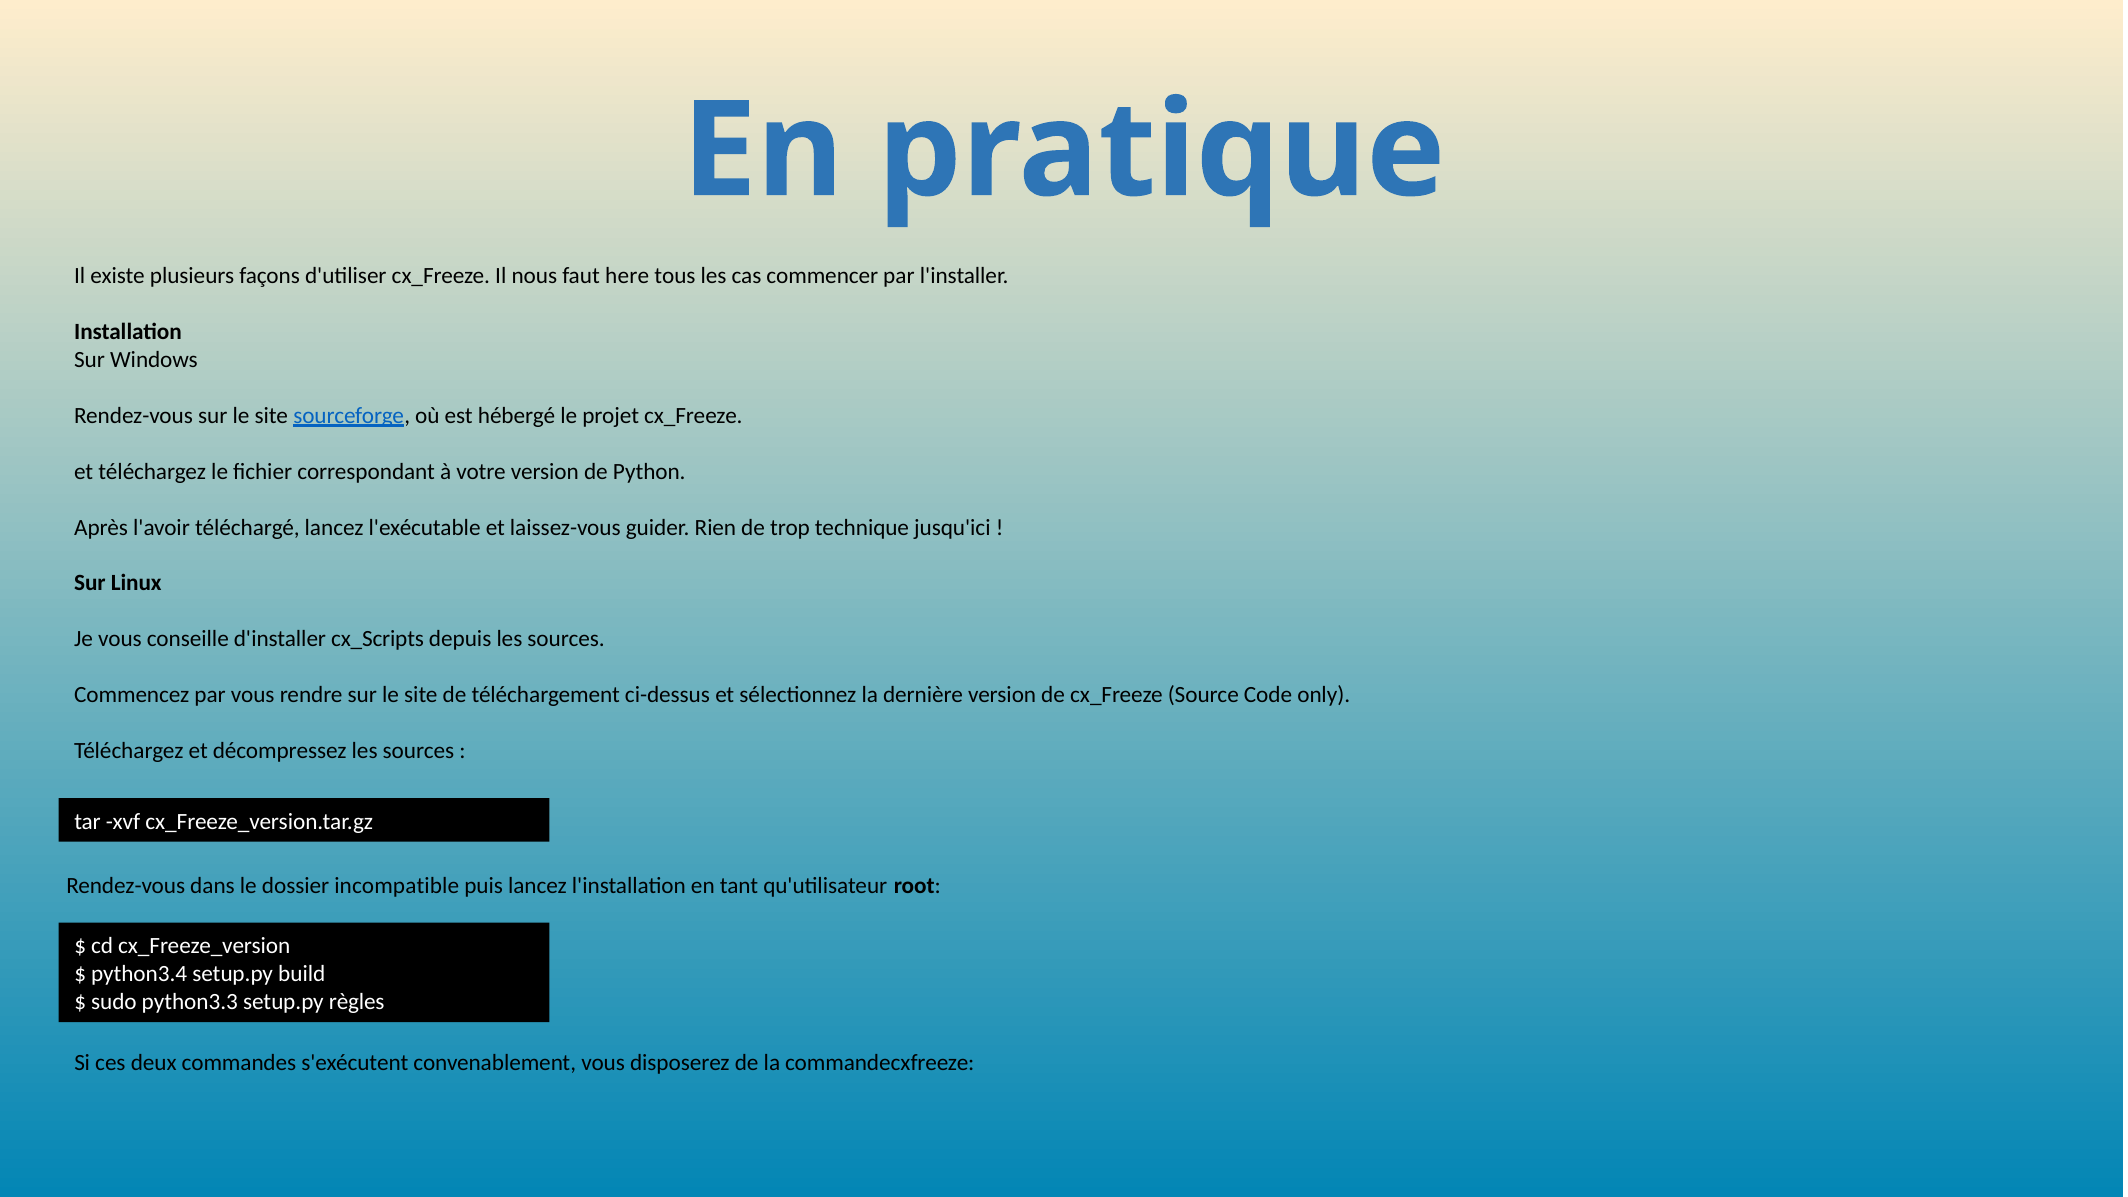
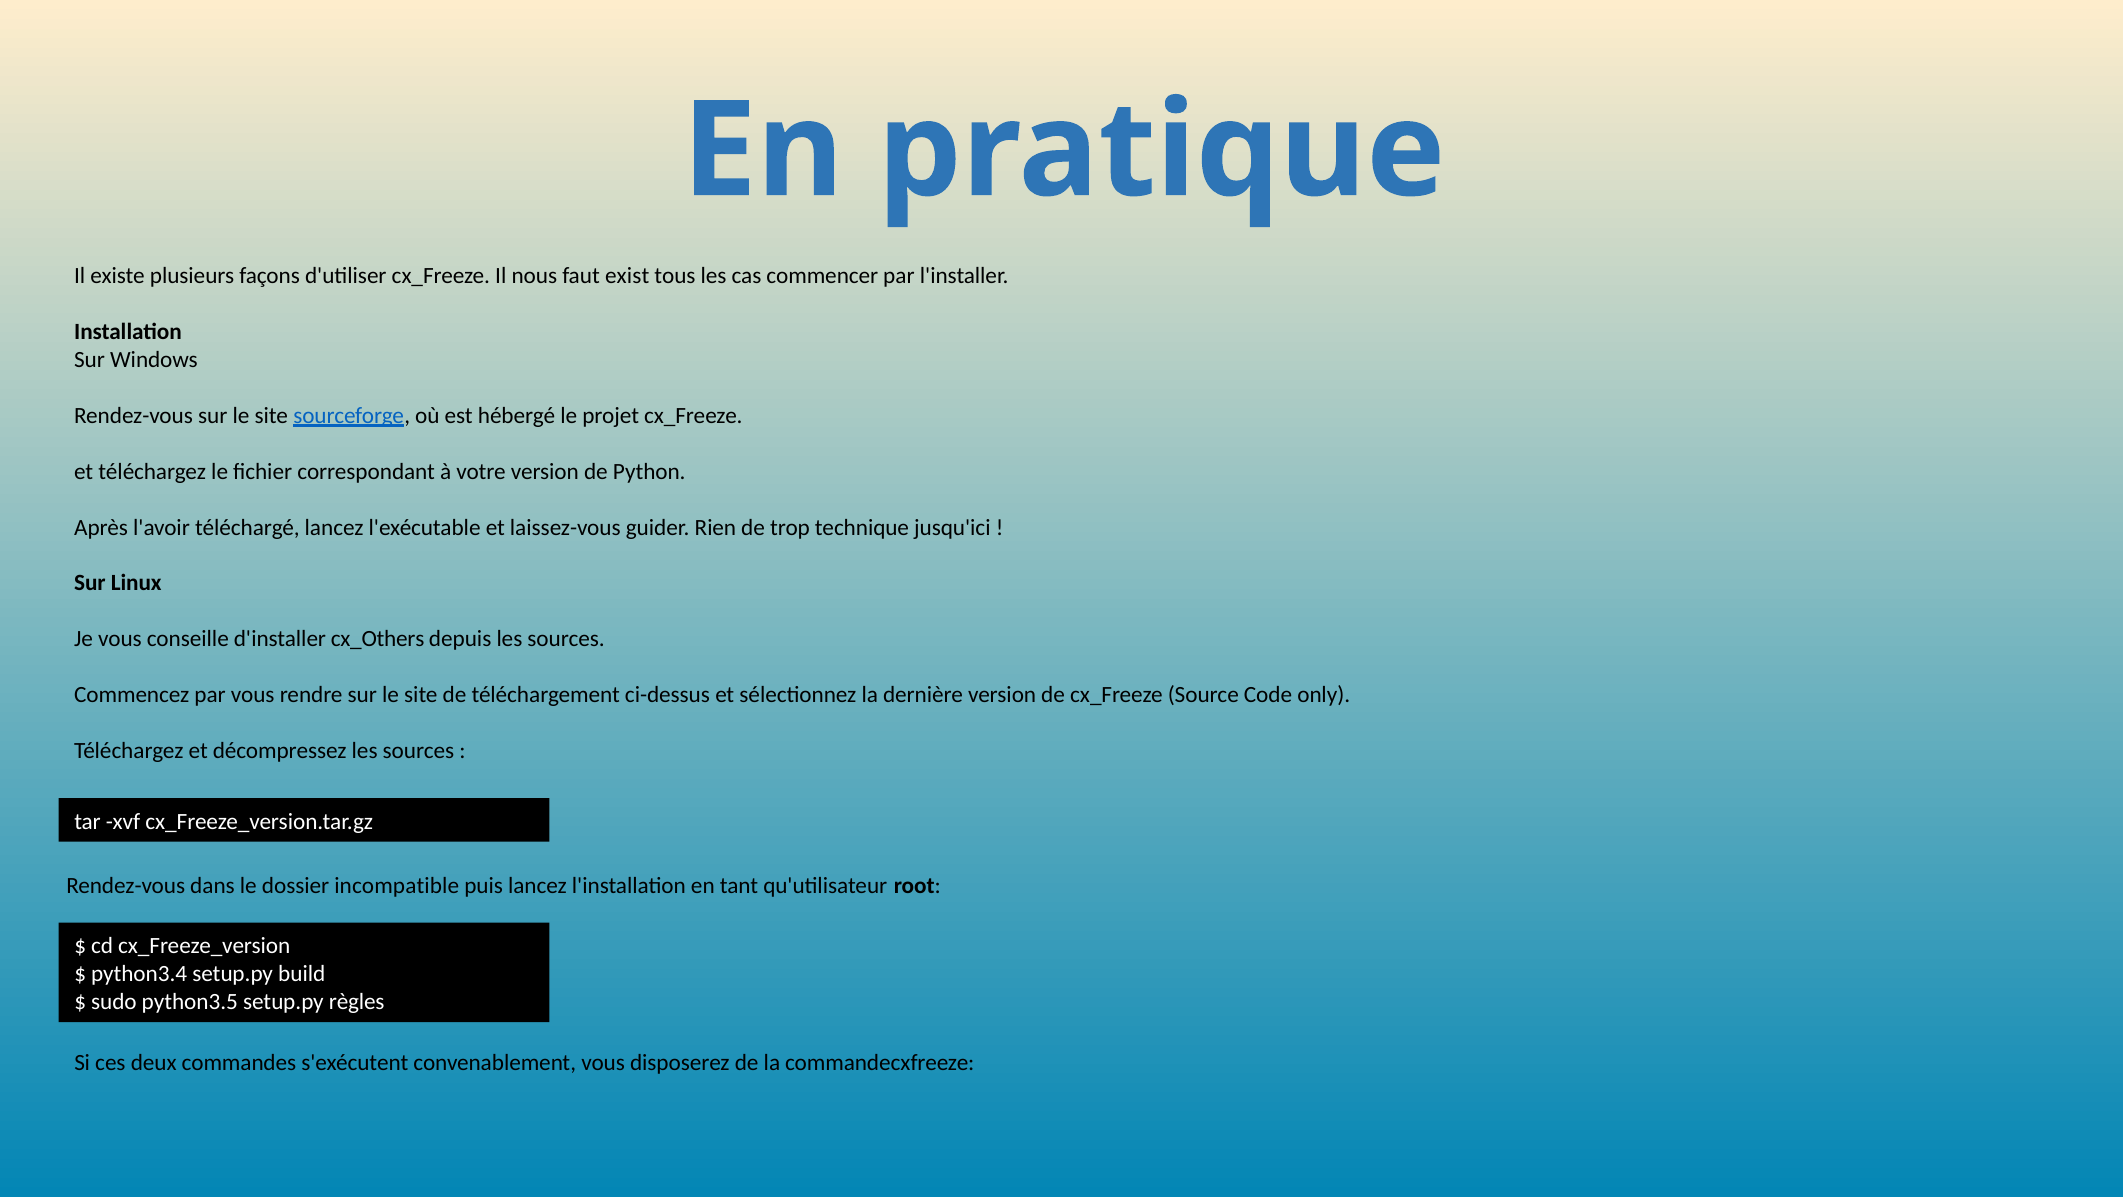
here: here -> exist (627, 276)
cx_Scripts: cx_Scripts -> cx_Others (378, 639)
python3.3: python3.3 -> python3.5 (190, 1002)
